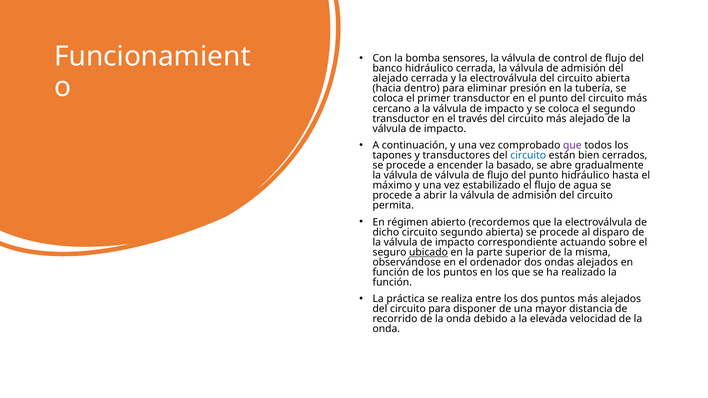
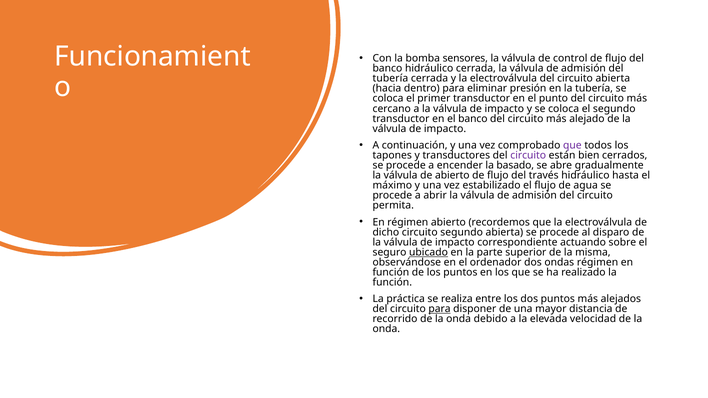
alejado: alejado -> tubería (390, 79)
el través: través -> banco (473, 119)
circuito colour: blue -> purple (528, 155)
de válvula: válvula -> abierto (452, 176)
del punto: punto -> través (544, 176)
ondas alejados: alejados -> régimen (598, 262)
para underline: none -> present (440, 309)
